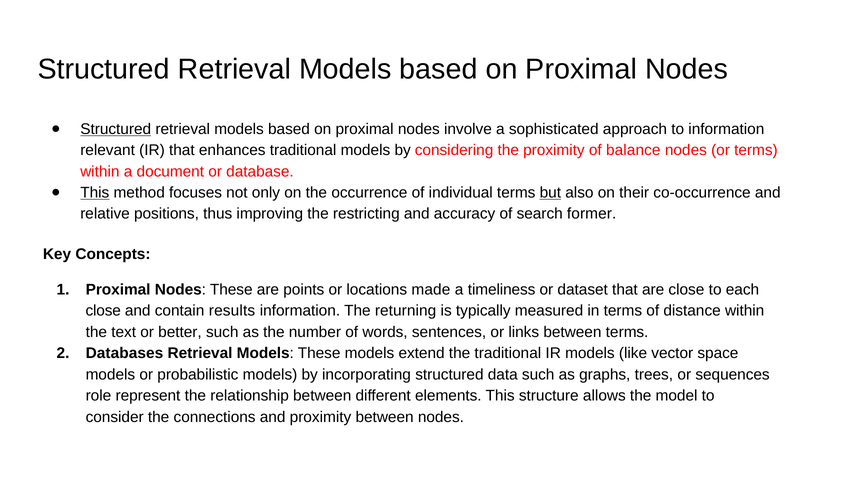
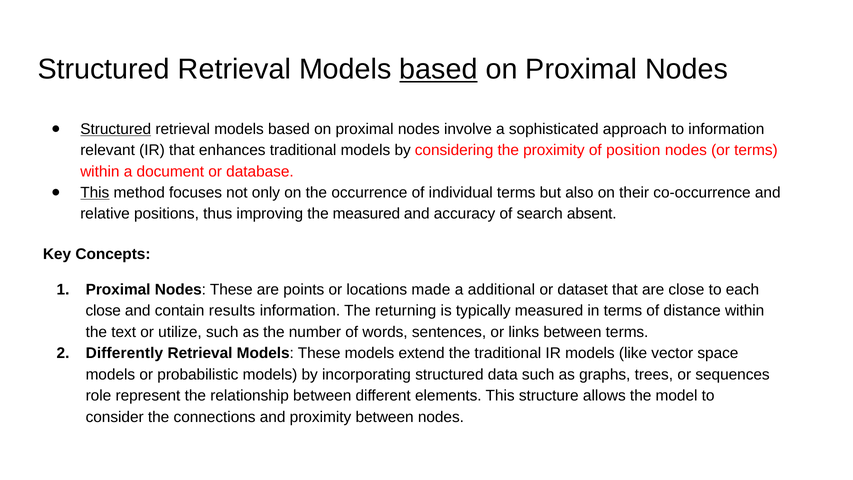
based underline: none -> present (439, 69)
balance: balance -> position (633, 150)
but underline: present -> none (550, 193)
the restricting: restricting -> measured (366, 214)
former: former -> absent (592, 214)
timeliness: timeliness -> additional (501, 289)
better: better -> utilize (180, 332)
Databases: Databases -> Differently (124, 353)
